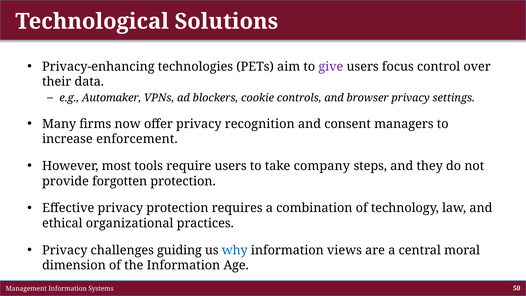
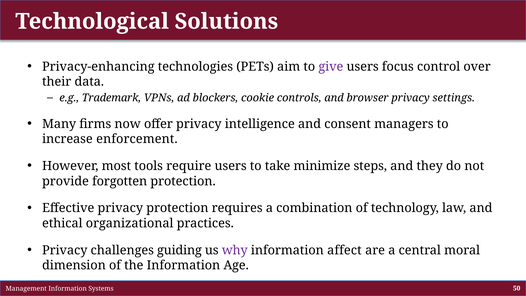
Automaker: Automaker -> Trademark (112, 98)
recognition: recognition -> intelligence (260, 124)
company: company -> minimize (322, 166)
why colour: blue -> purple (235, 250)
views: views -> affect (344, 250)
